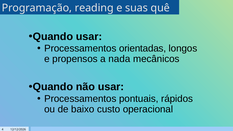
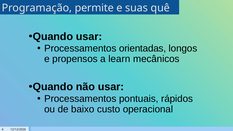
reading: reading -> permite (94, 8)
nada: nada -> learn (119, 59)
